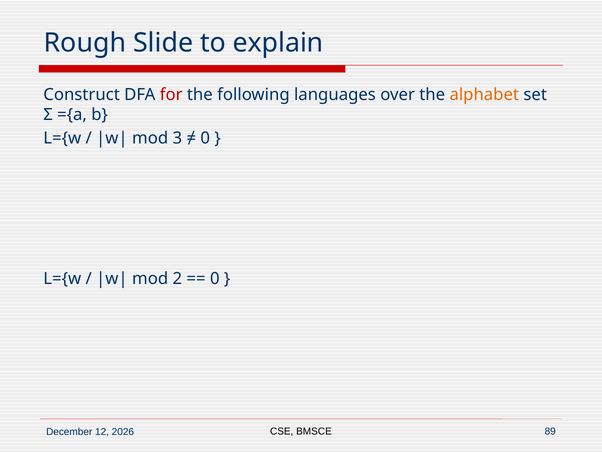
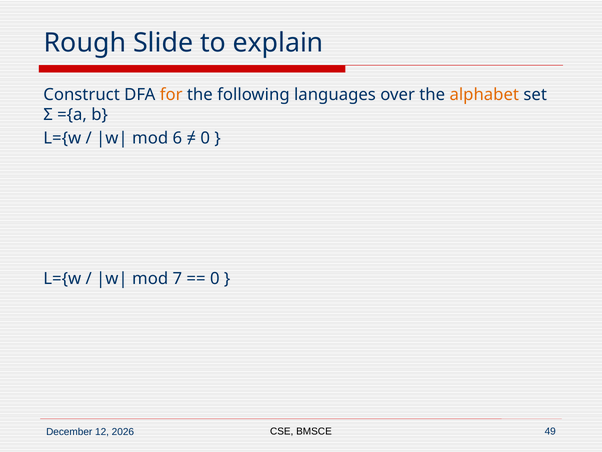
for colour: red -> orange (171, 94)
3: 3 -> 6 (177, 138)
2: 2 -> 7 (177, 278)
89: 89 -> 49 (550, 431)
